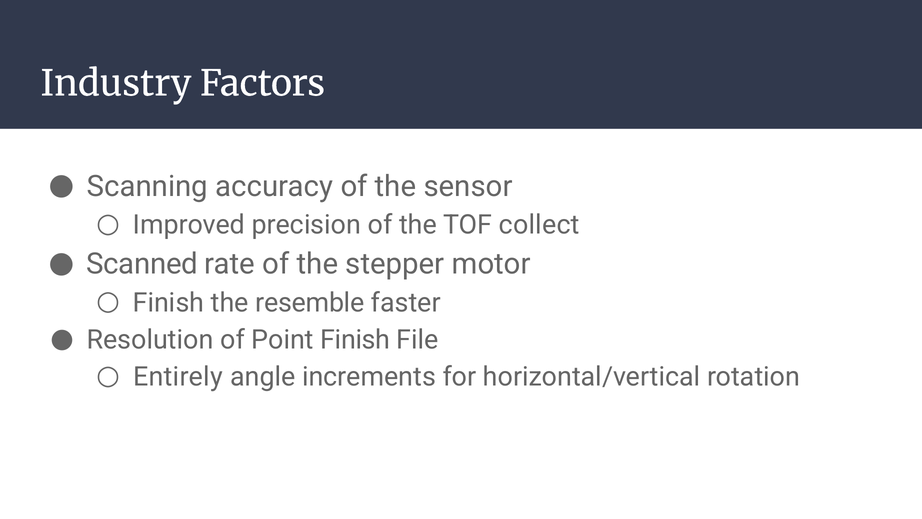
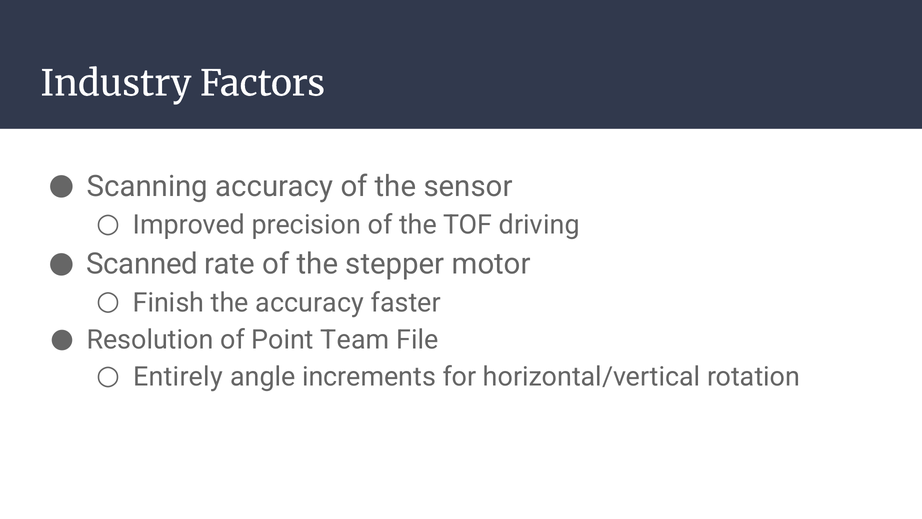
collect: collect -> driving (539, 225)
the resemble: resemble -> accuracy (310, 302)
Point Finish: Finish -> Team (355, 340)
